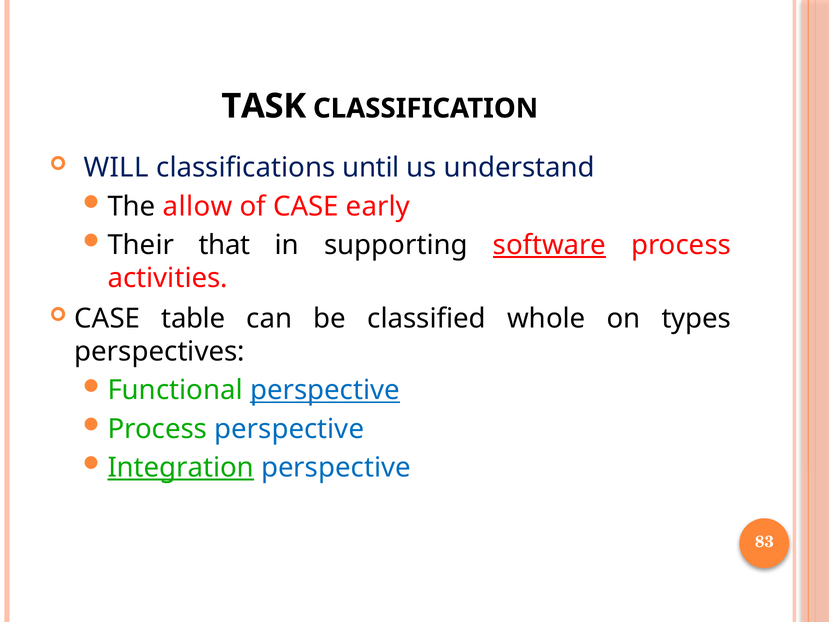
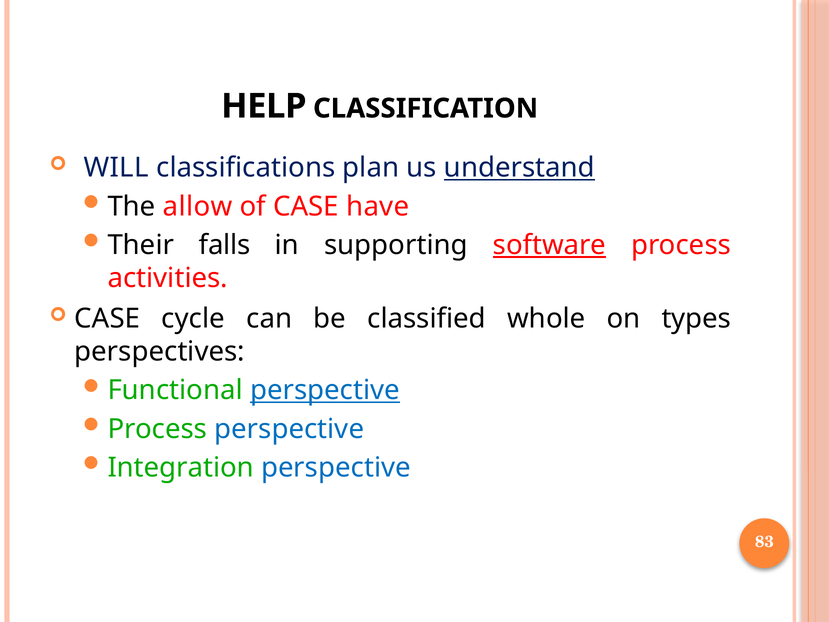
TASK: TASK -> HELP (264, 106)
until: until -> plan (371, 168)
understand underline: none -> present (519, 168)
early: early -> have (378, 206)
that: that -> falls (225, 245)
table: table -> cycle (193, 318)
Integration underline: present -> none (181, 467)
